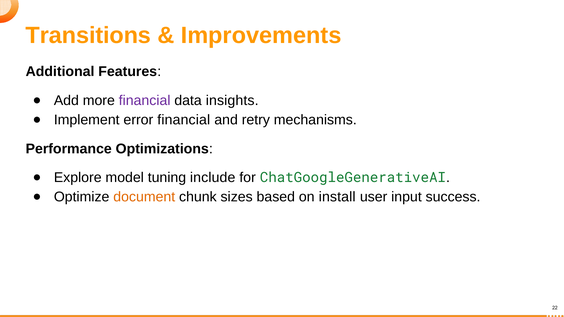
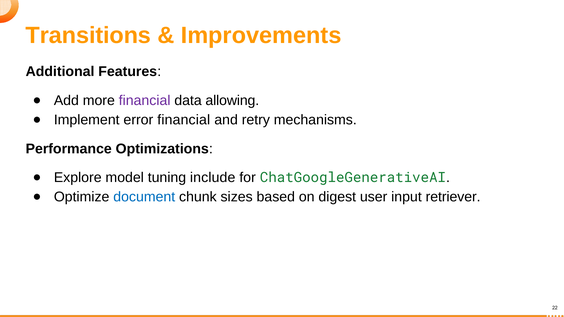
insights: insights -> allowing (232, 101)
document colour: orange -> blue (144, 197)
install: install -> digest (337, 197)
success: success -> retriever (453, 197)
